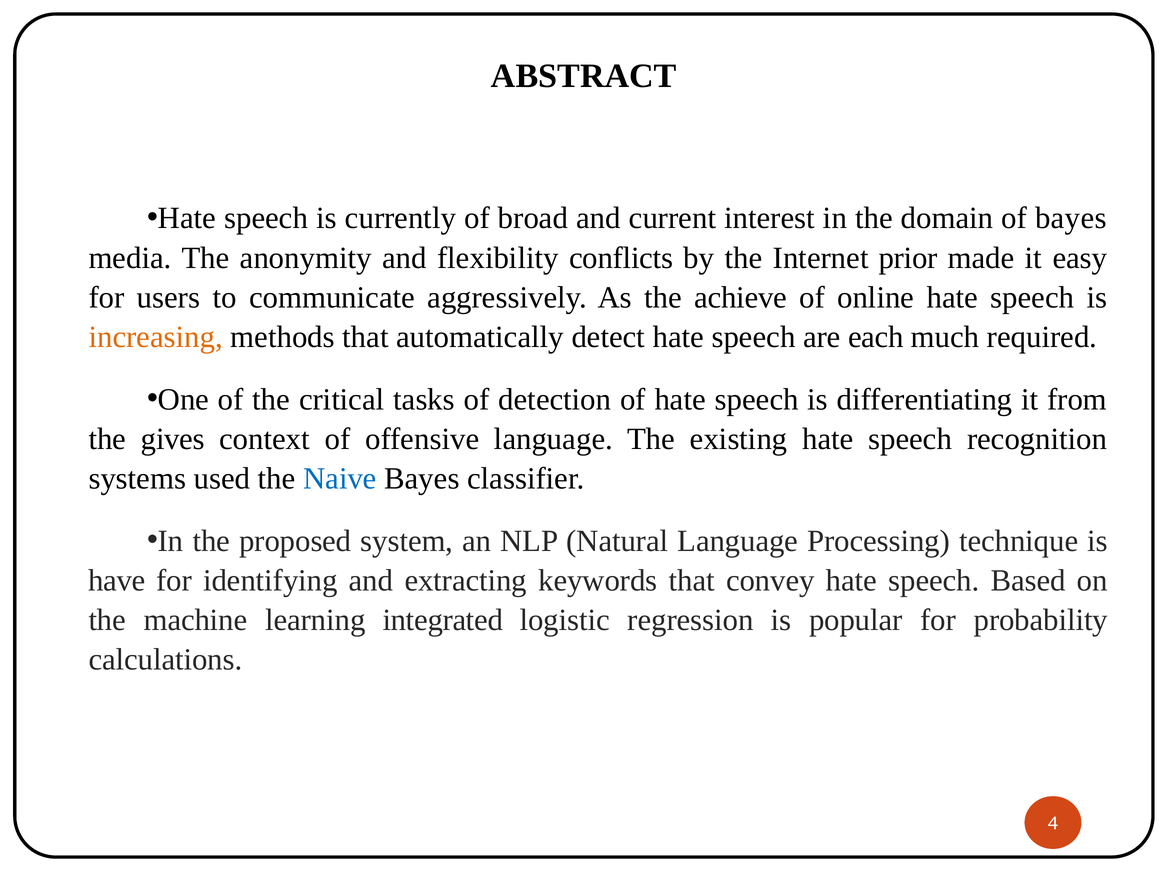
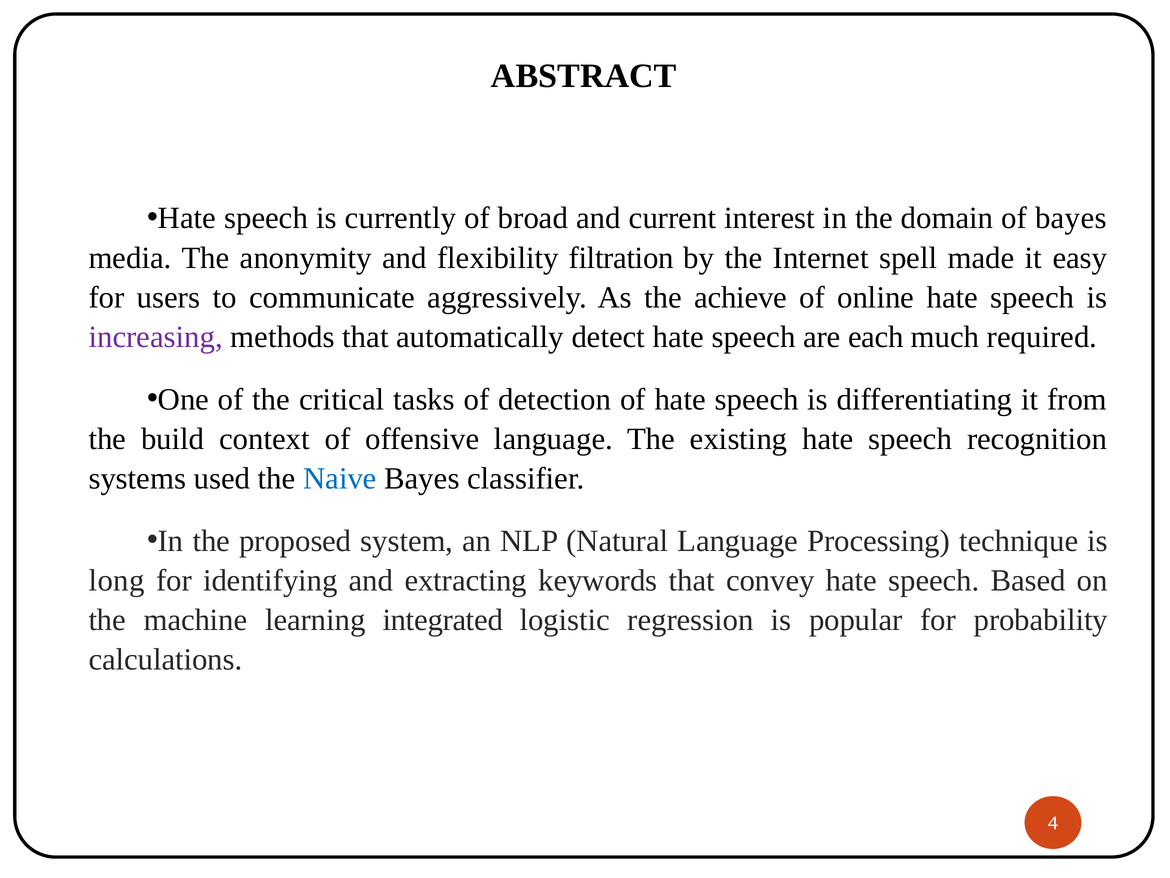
conflicts: conflicts -> filtration (621, 258)
prior: prior -> spell (908, 258)
increasing colour: orange -> purple (156, 337)
gives: gives -> build (173, 439)
have: have -> long (117, 580)
